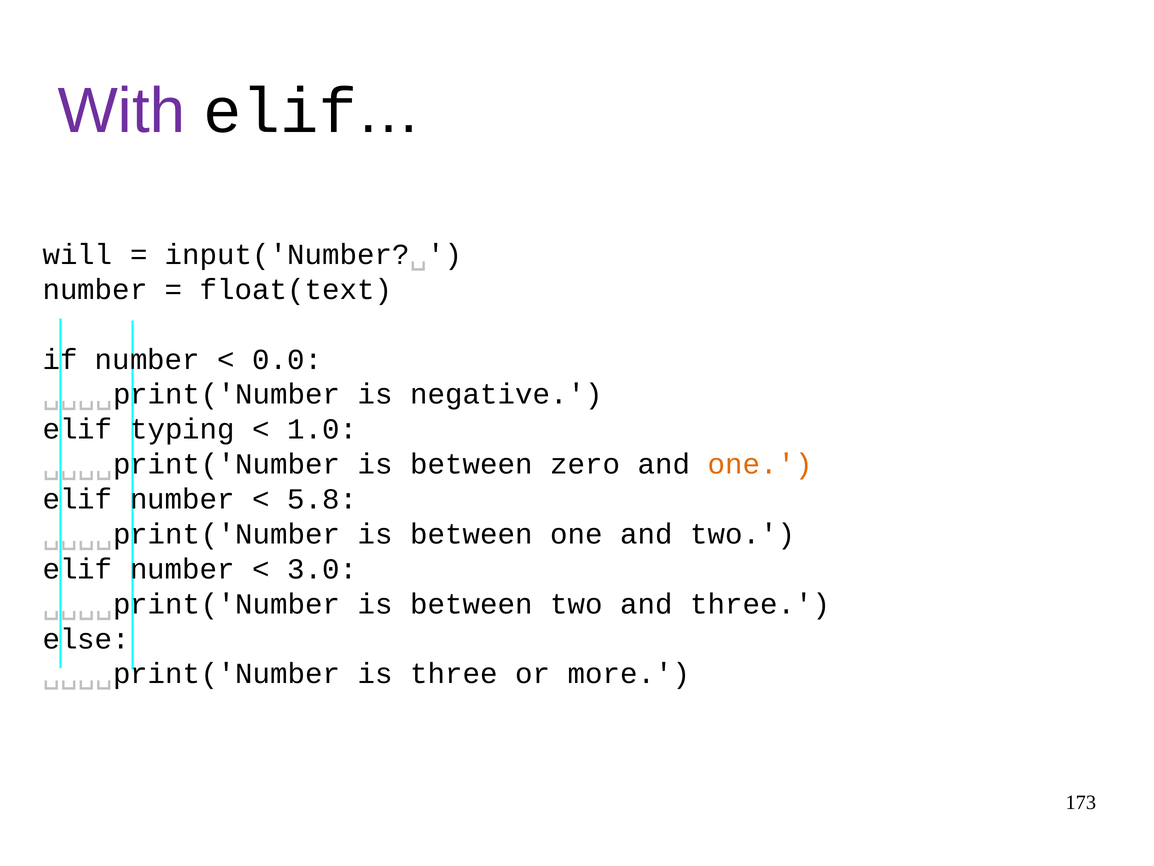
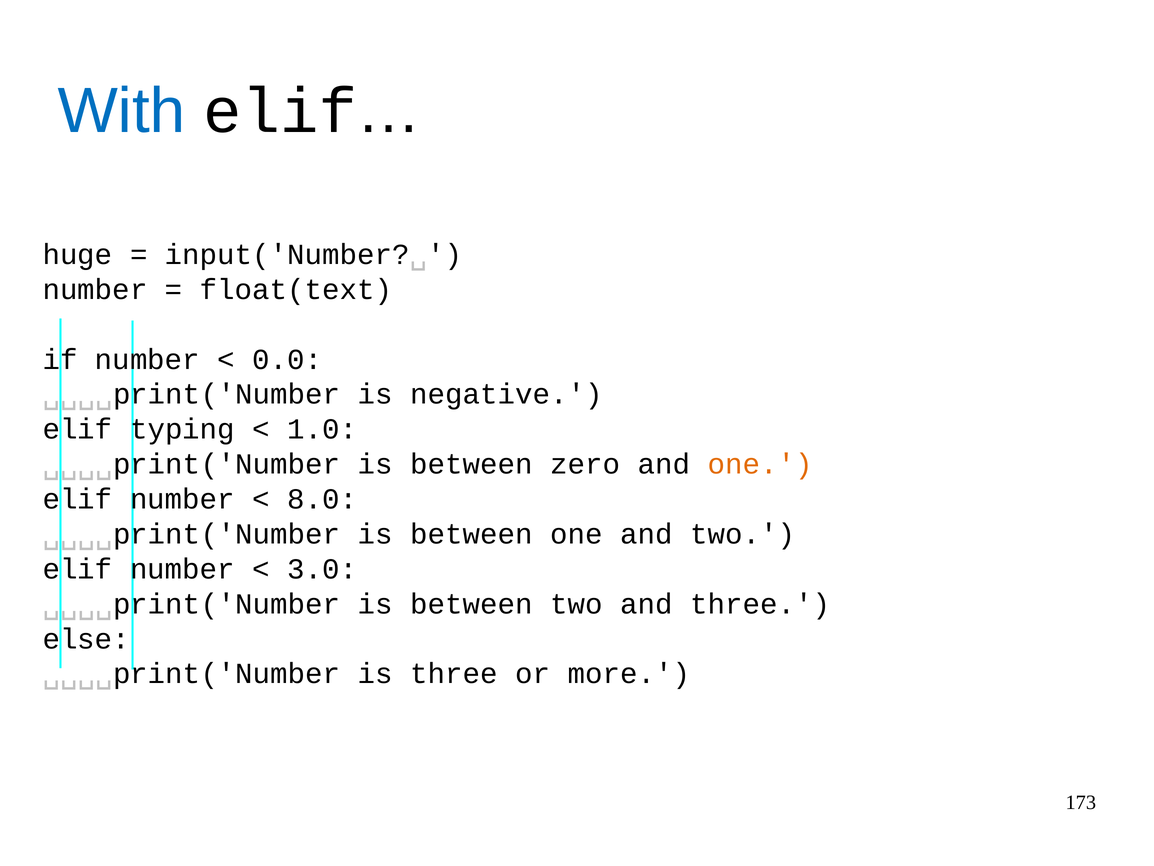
With colour: purple -> blue (122, 111)
will: will -> huge (77, 254)
5.8: 5.8 -> 8.0 (322, 499)
